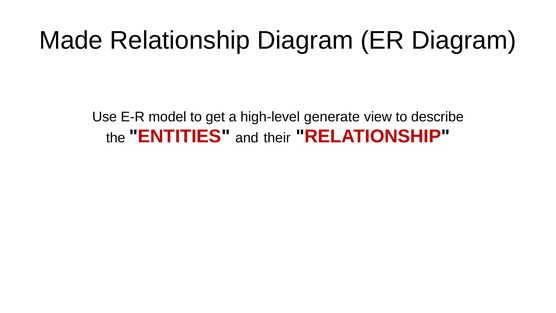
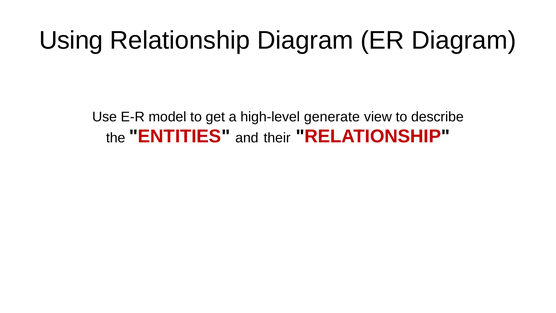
Made: Made -> Using (71, 40)
